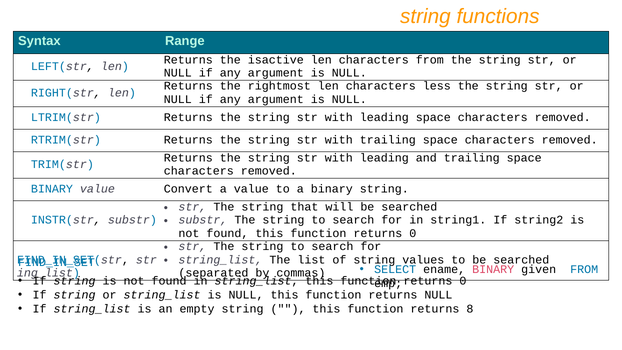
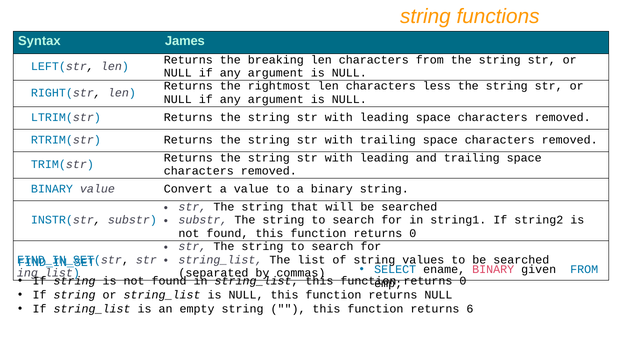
Range: Range -> James (185, 41)
isactive: isactive -> breaking (276, 60)
8: 8 -> 6 (470, 309)
